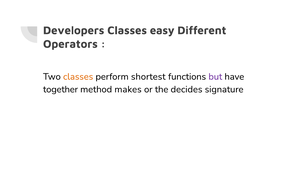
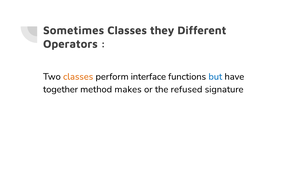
Developers: Developers -> Sometimes (74, 30)
easy: easy -> they (162, 30)
shortest: shortest -> interface (148, 77)
but colour: purple -> blue (215, 77)
decides: decides -> refused (186, 89)
